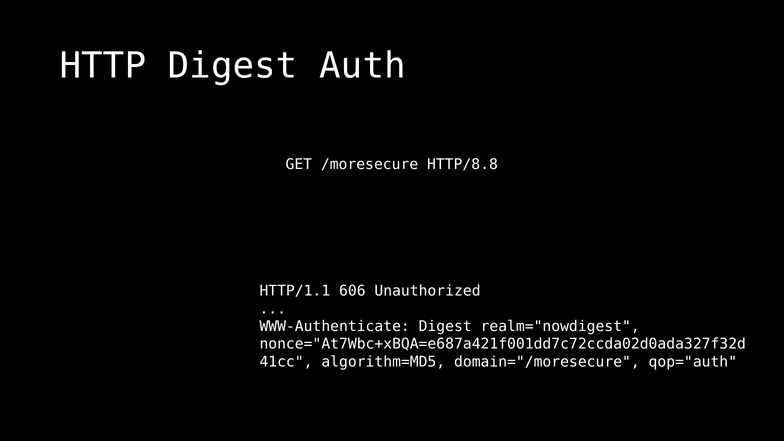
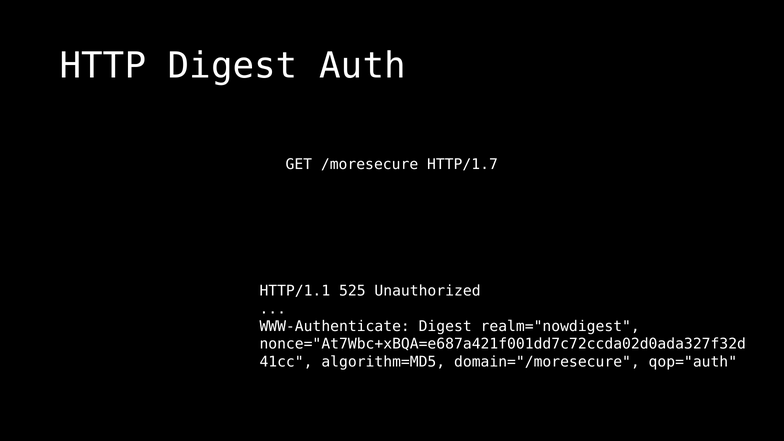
HTTP/8.8: HTTP/8.8 -> HTTP/1.7 (462, 164)
606: 606 -> 525 (352, 291)
